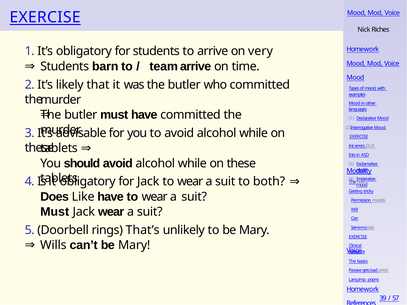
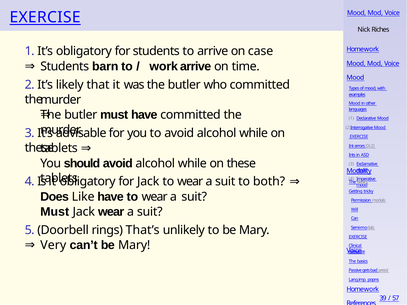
very: very -> case (261, 51)
team: team -> work (164, 67)
Wills: Wills -> Very (53, 246)
